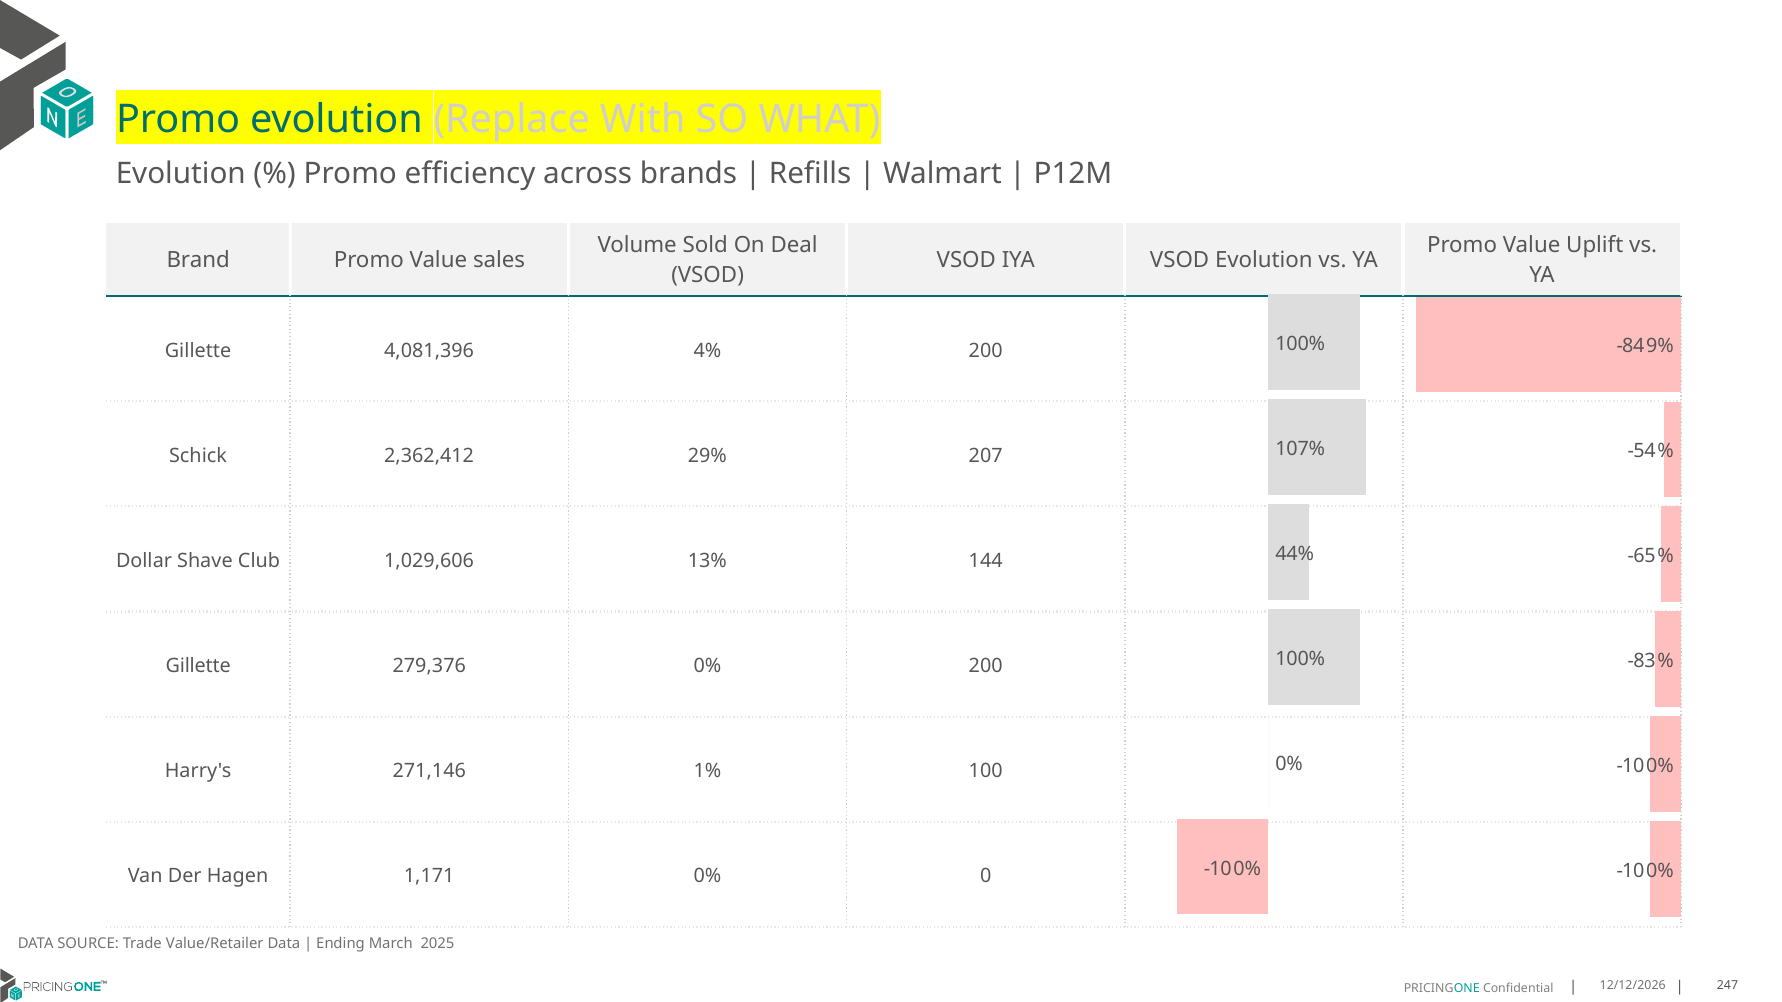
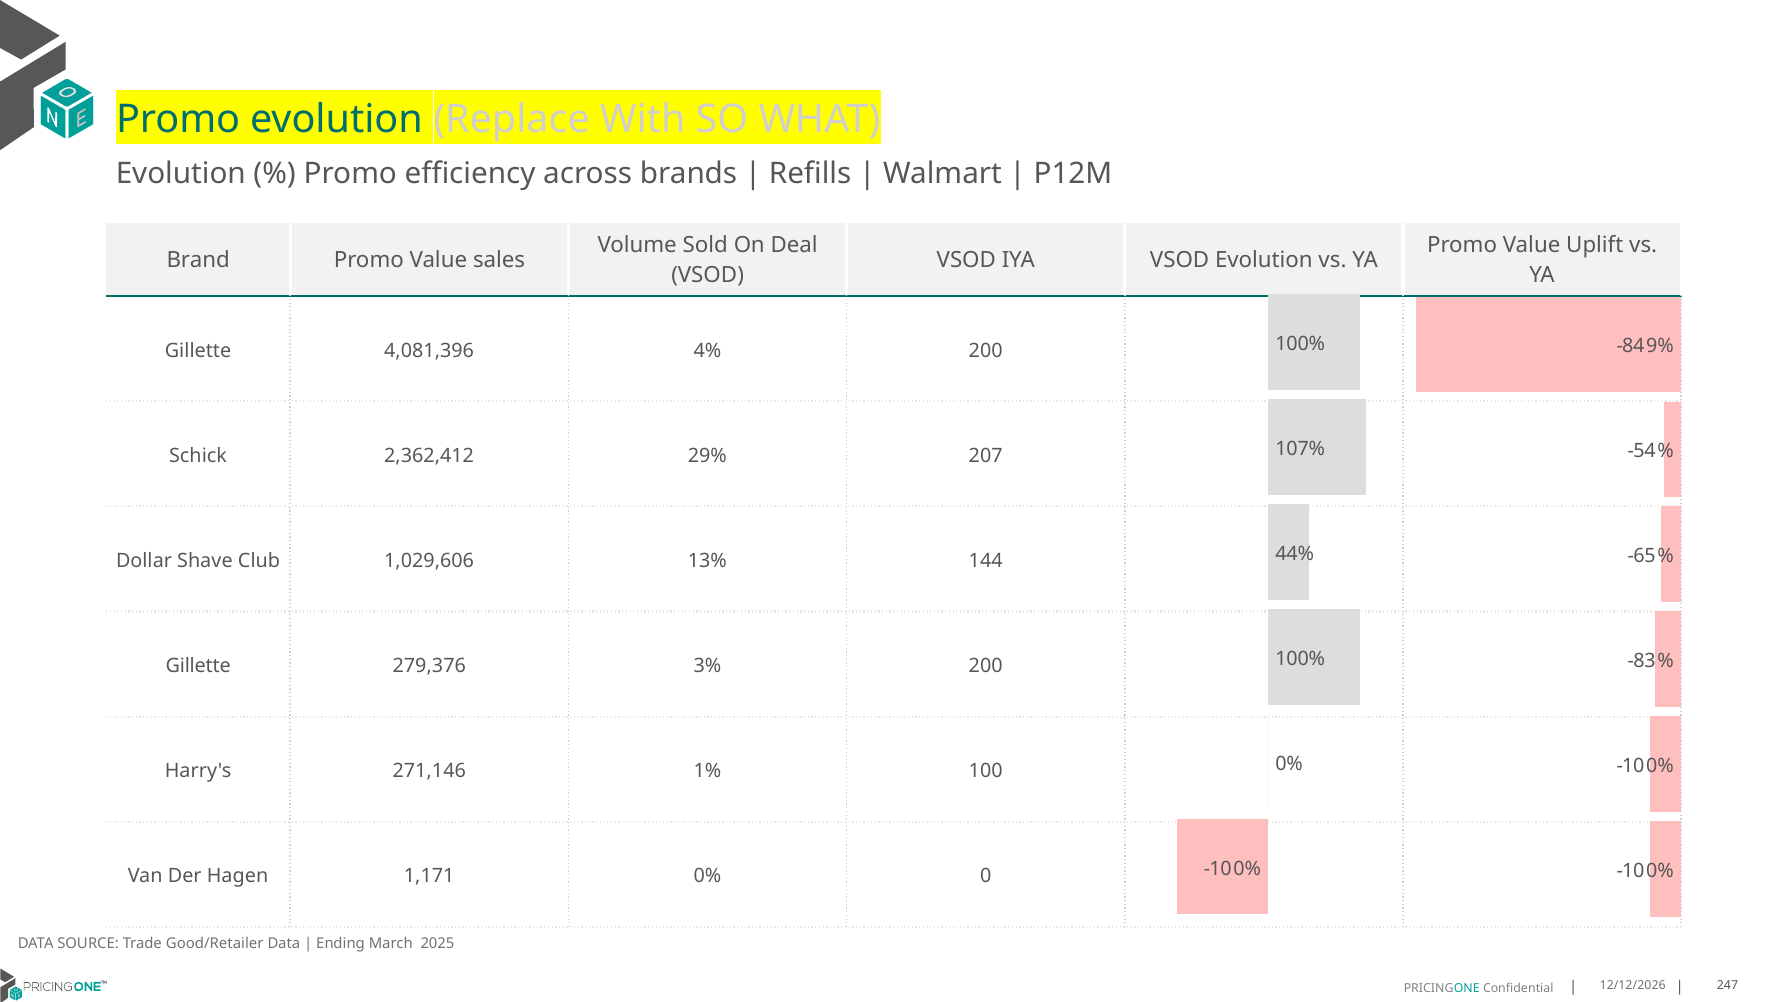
279,376 0%: 0% -> 3% (707, 666)
Value/Retailer: Value/Retailer -> Good/Retailer (215, 944)
